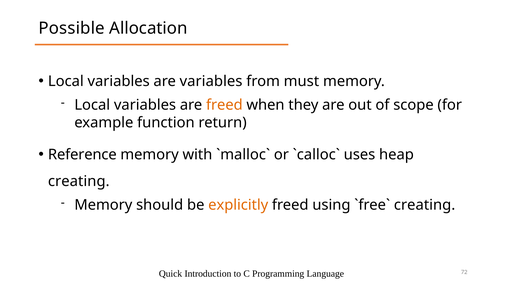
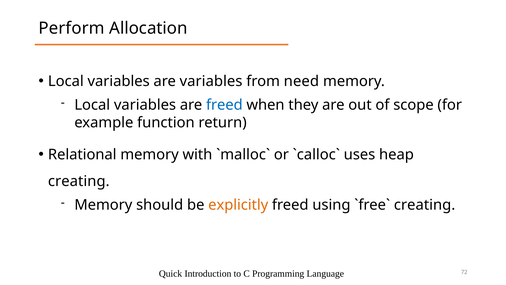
Possible: Possible -> Perform (72, 28)
must: must -> need (301, 81)
freed colour: orange -> blue (224, 105)
Reference: Reference -> Relational (82, 154)
